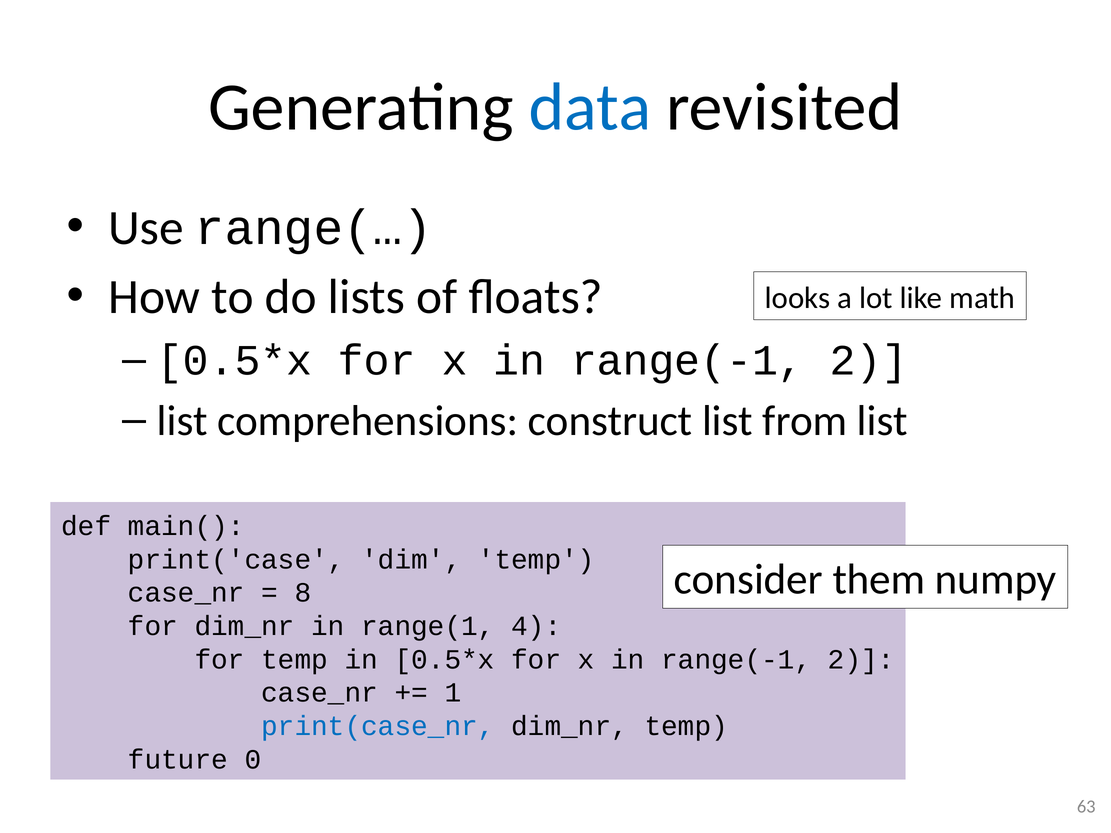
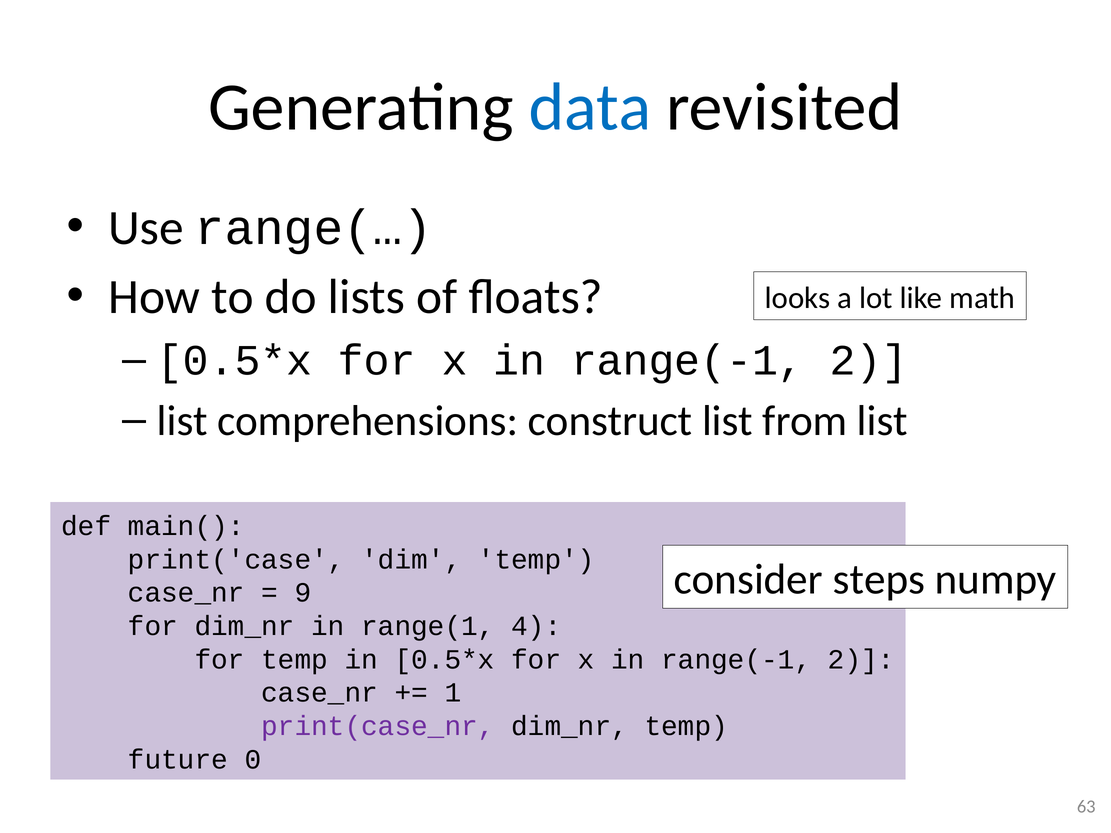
them: them -> steps (879, 580)
8: 8 -> 9 (303, 593)
print(case_nr colour: blue -> purple (378, 726)
